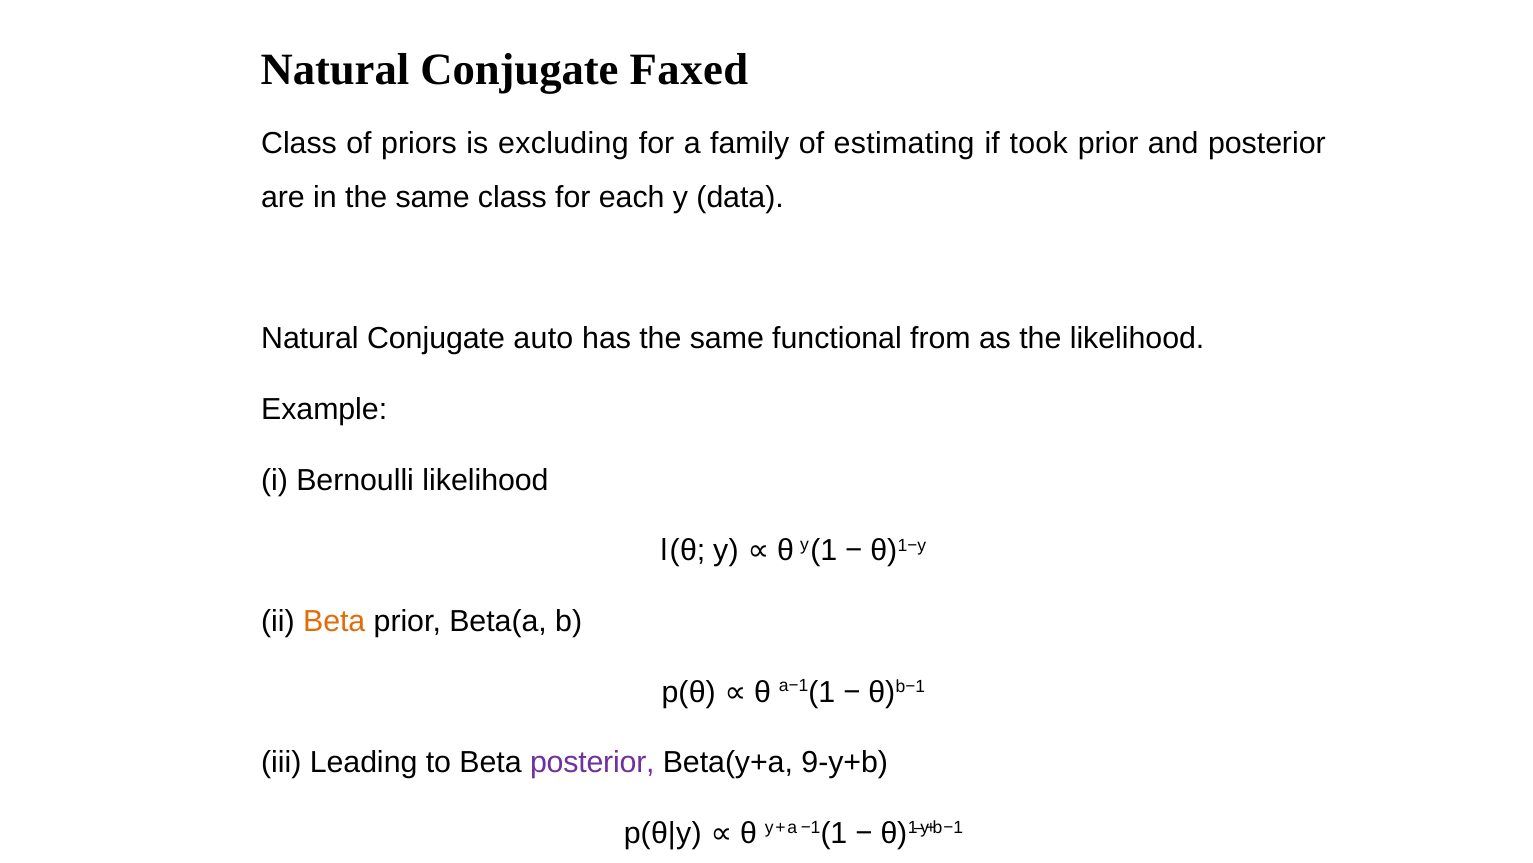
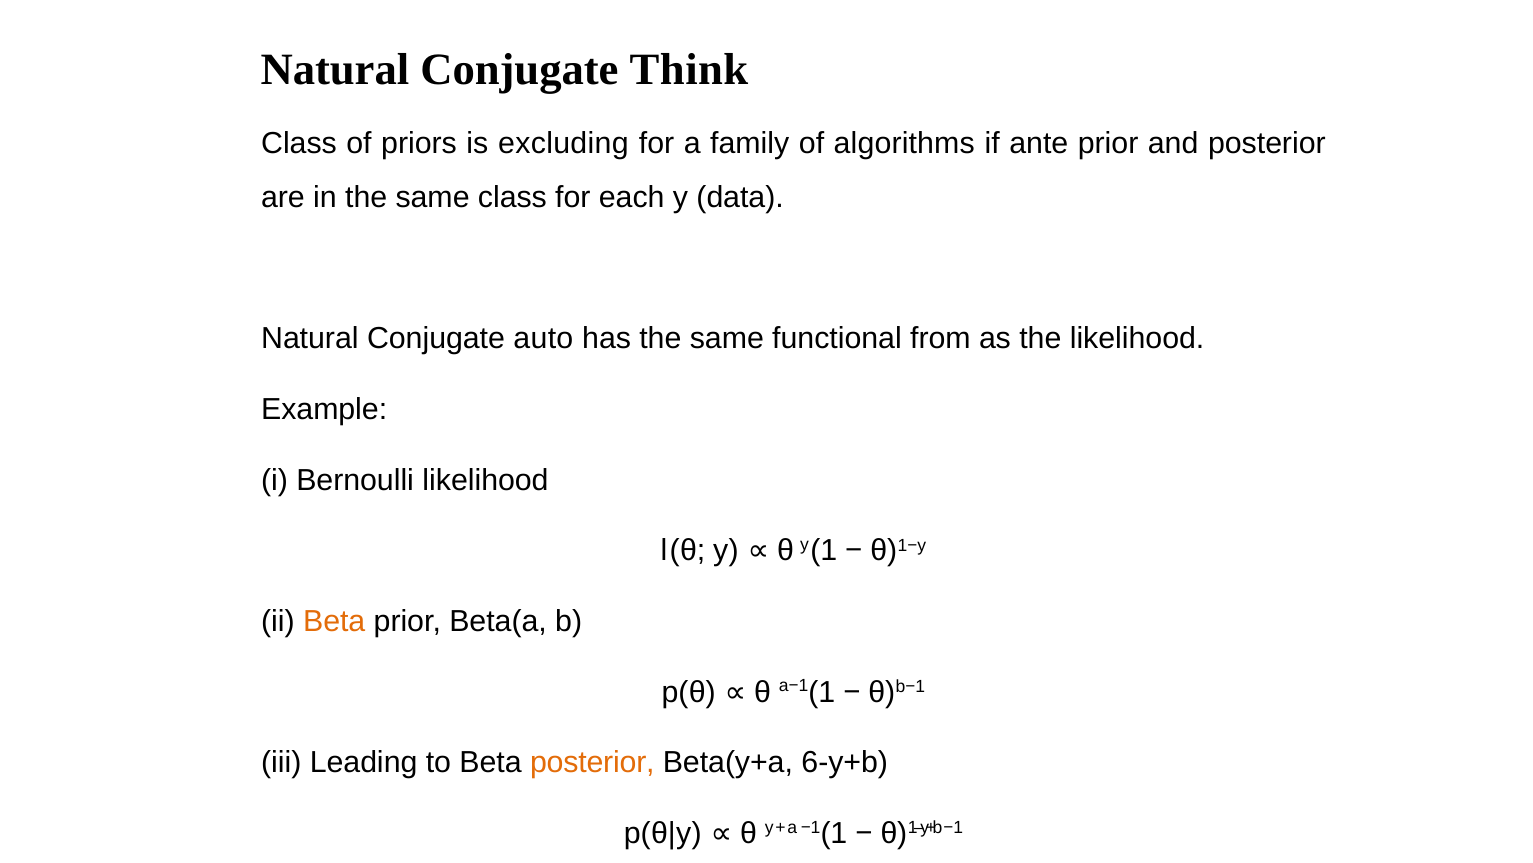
Faxed: Faxed -> Think (689, 70)
estimating: estimating -> algorithms (904, 143)
took: took -> ante (1039, 143)
posterior colour: purple -> orange (592, 762)
9-y+b: 9-y+b -> 6-y+b (845, 762)
